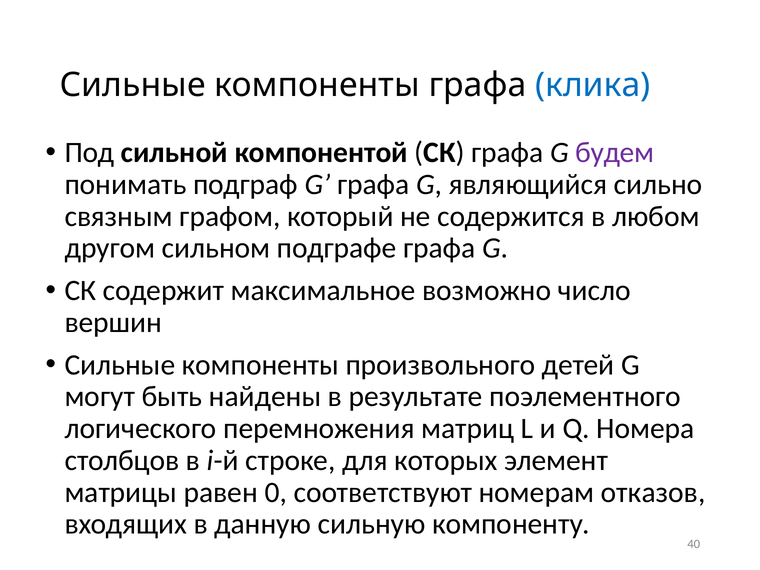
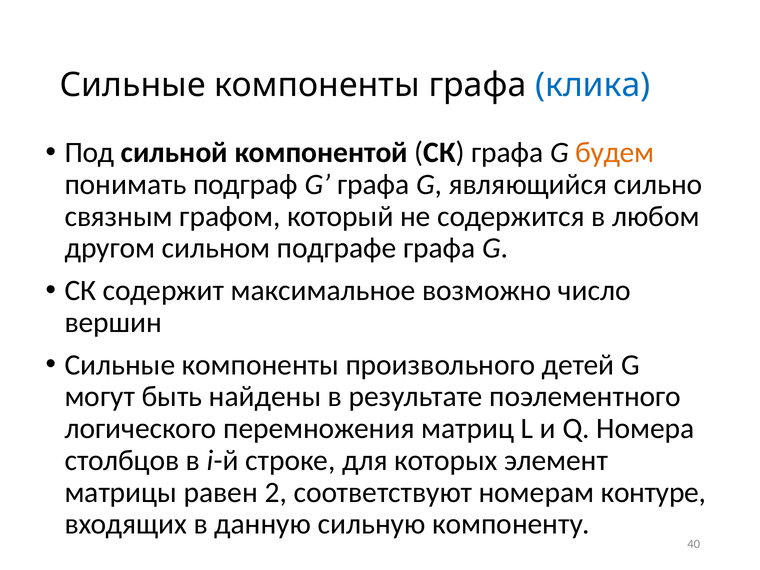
будем colour: purple -> orange (615, 153)
0: 0 -> 2 (276, 492)
отказов: отказов -> контуре (653, 492)
